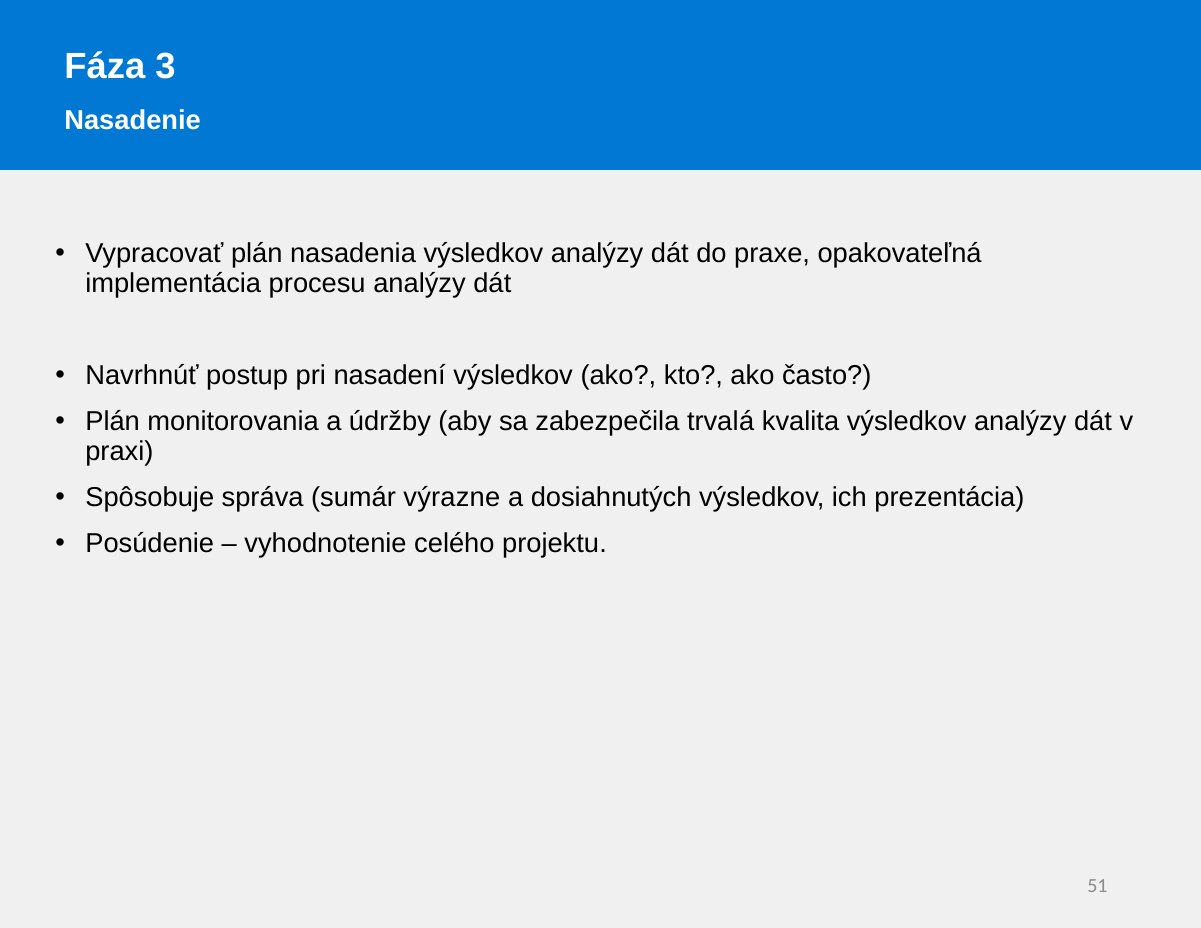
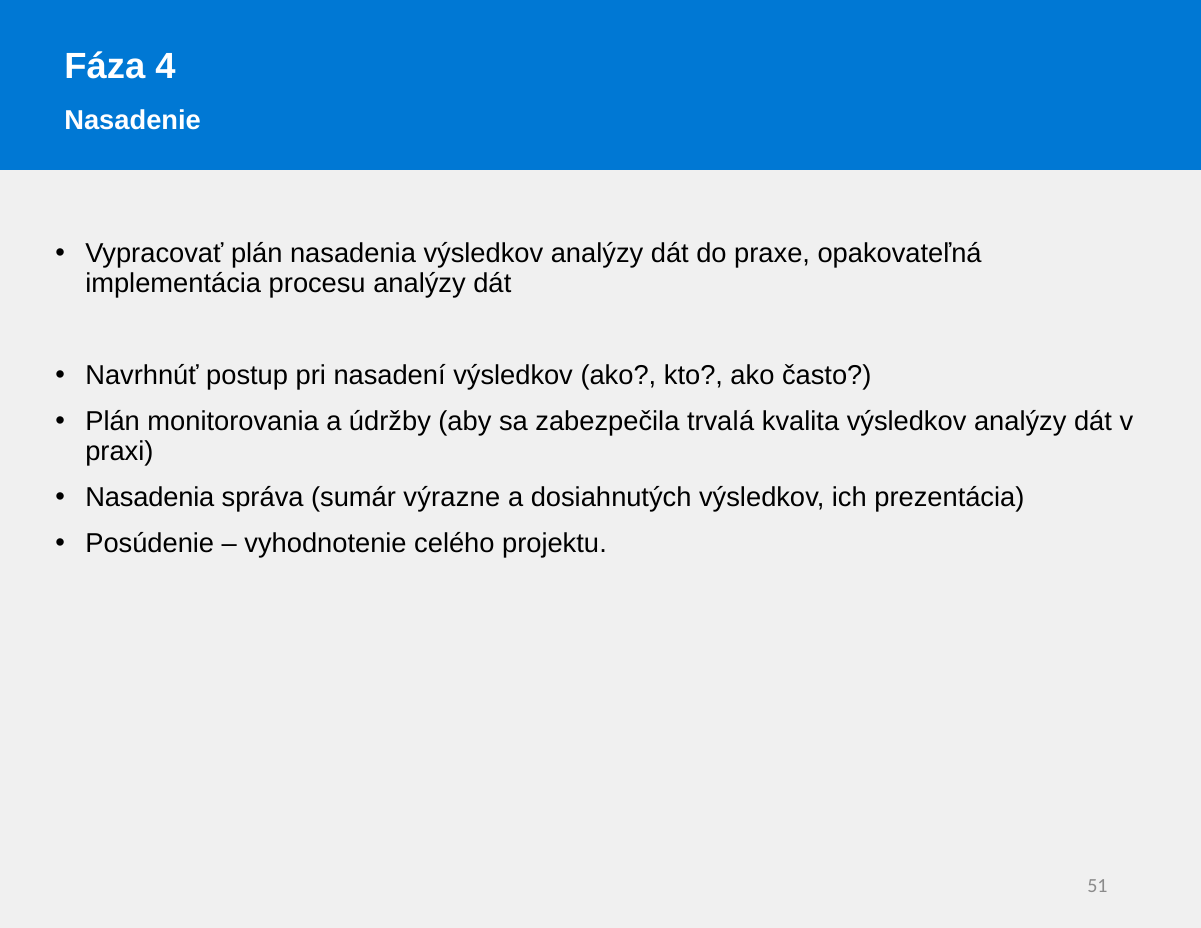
3: 3 -> 4 (166, 66)
Spôsobuje: Spôsobuje -> Nasadenia (150, 497)
